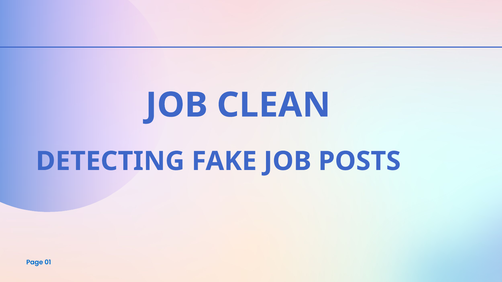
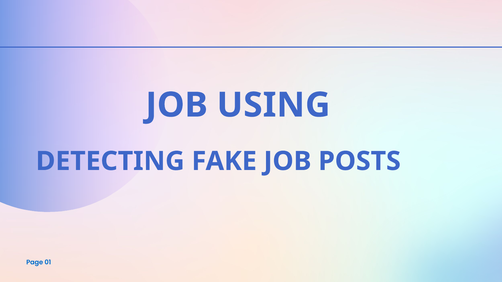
CLEAN: CLEAN -> USING (274, 105)
